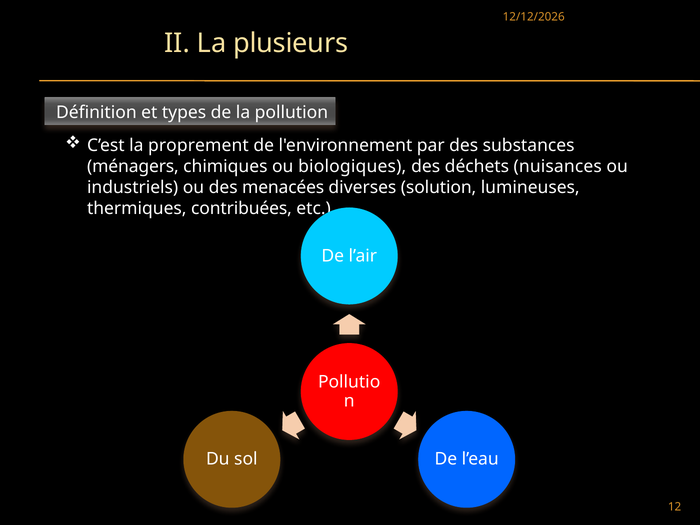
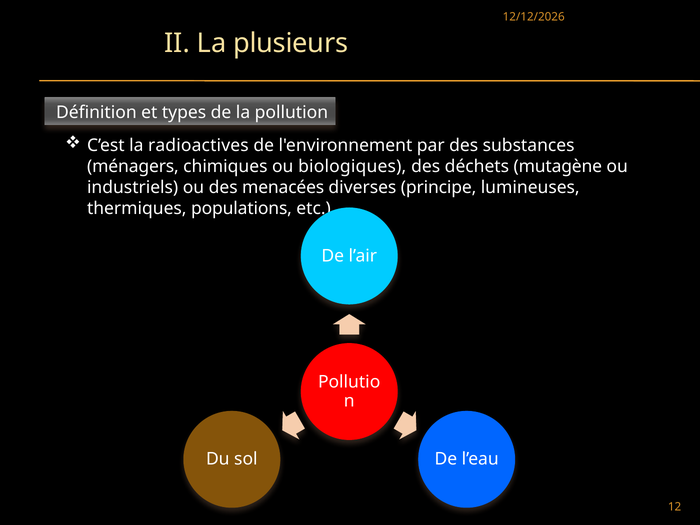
proprement: proprement -> radioactives (198, 145)
nuisances: nuisances -> mutagène (558, 166)
solution: solution -> principe (439, 187)
contribuées: contribuées -> populations (241, 208)
